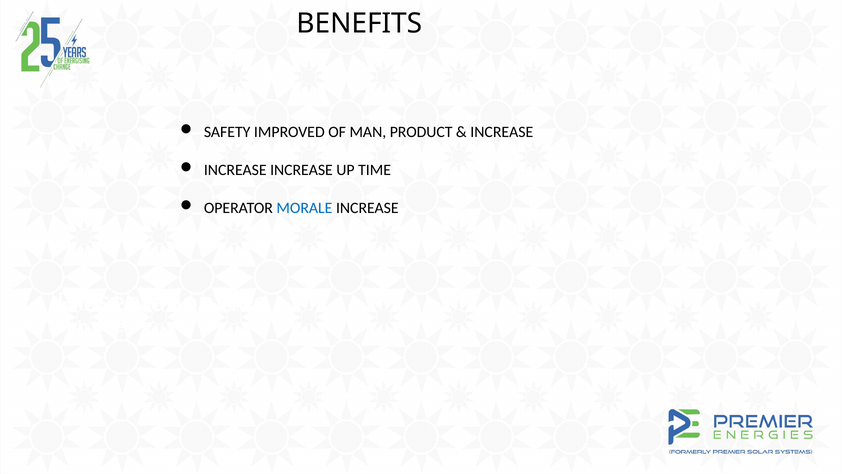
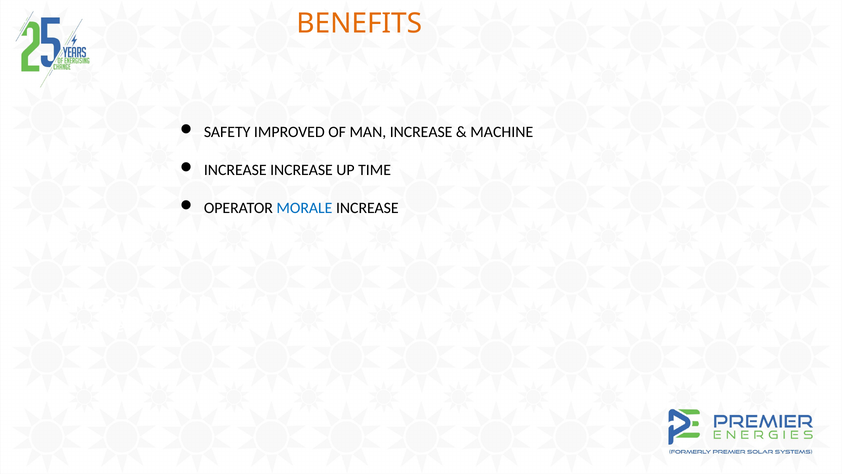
BENEFITS colour: black -> orange (359, 23)
MAN PRODUCT: PRODUCT -> INCREASE (421, 132)
INCREASE: INCREASE -> MACHINE (502, 132)
